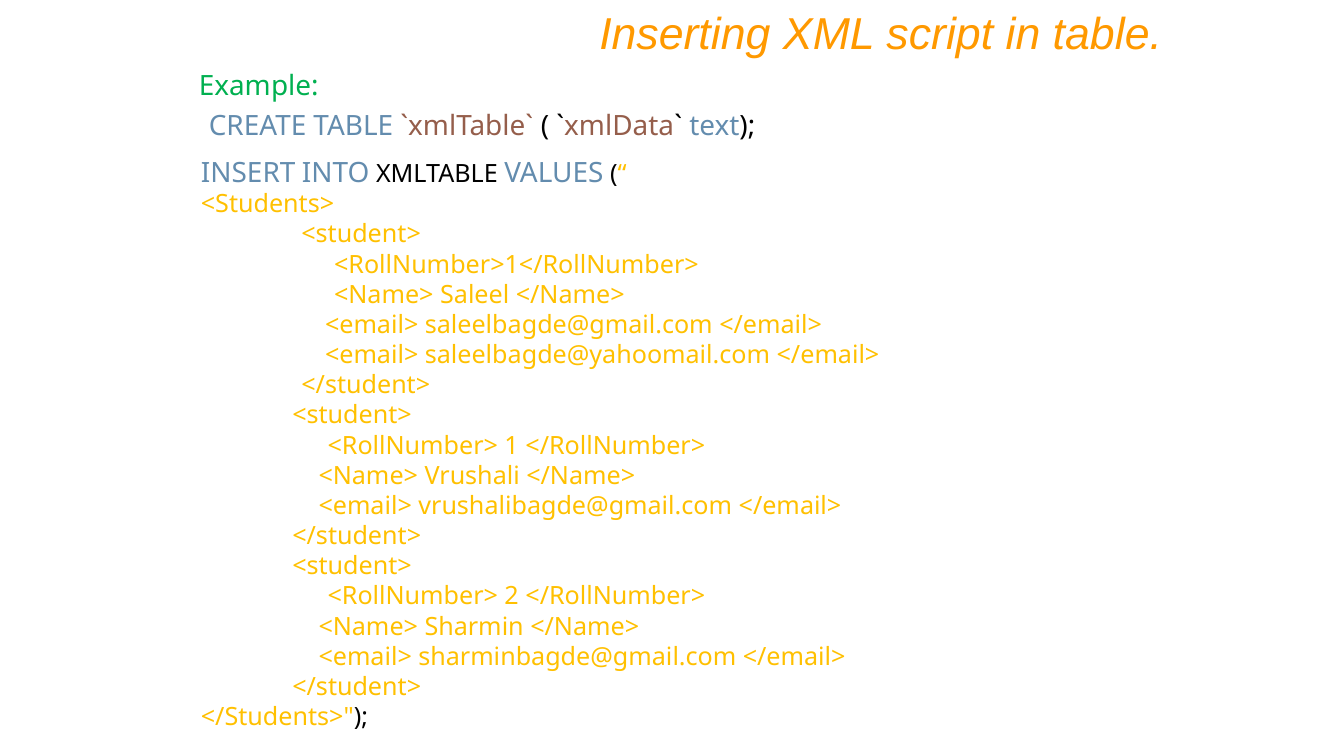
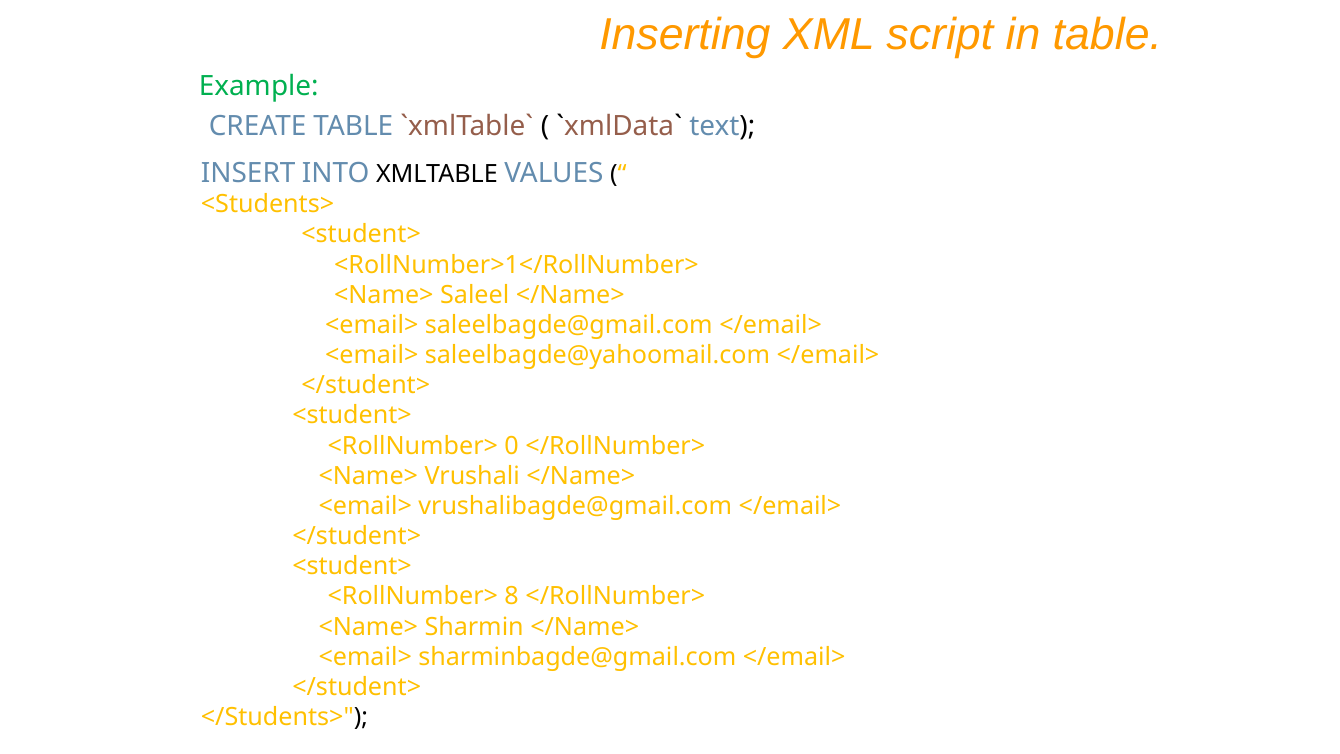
1: 1 -> 0 (512, 446)
2: 2 -> 8 (512, 596)
